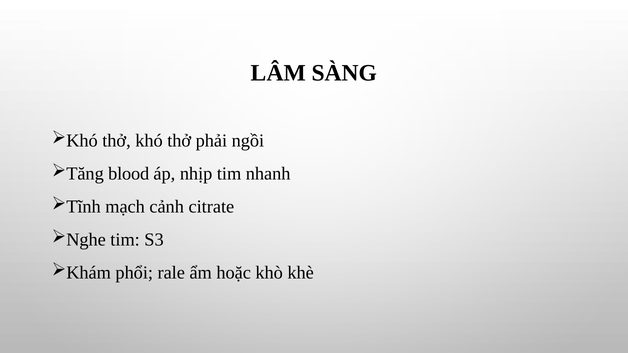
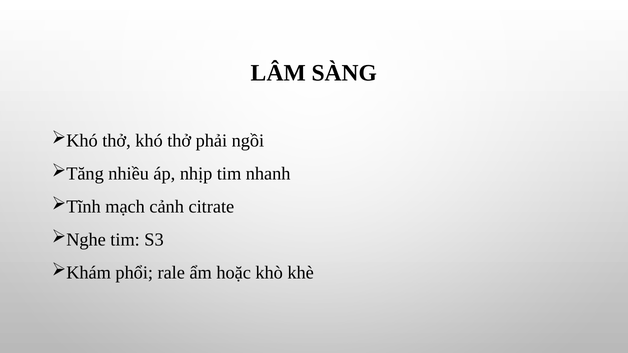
blood: blood -> nhiều (129, 174)
